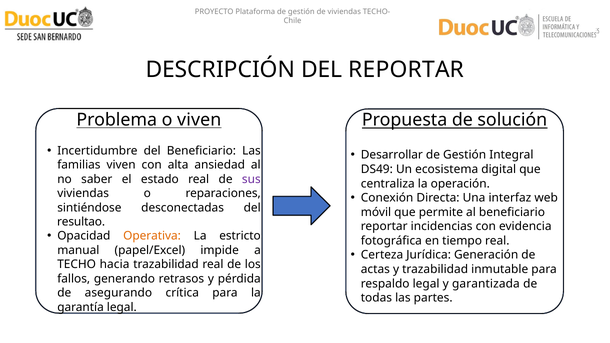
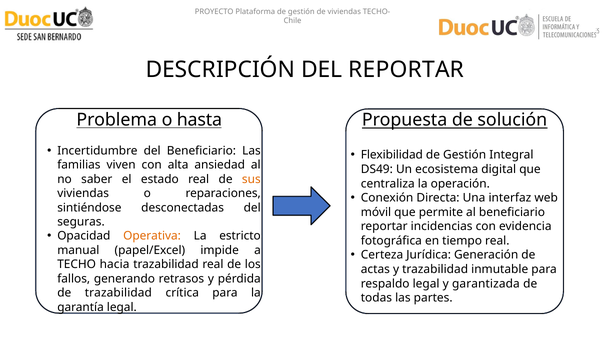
o viven: viven -> hasta (199, 120)
Desarrollar: Desarrollar -> Flexibilidad (392, 155)
sus colour: purple -> orange (251, 179)
resultao: resultao -> seguras (81, 222)
de asegurando: asegurando -> trazabilidad (118, 293)
